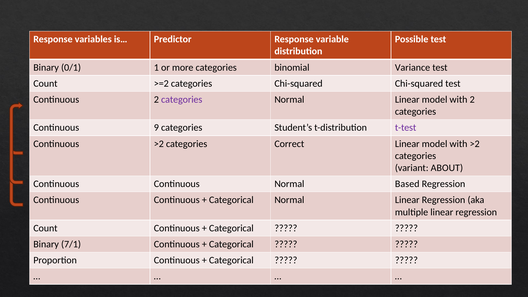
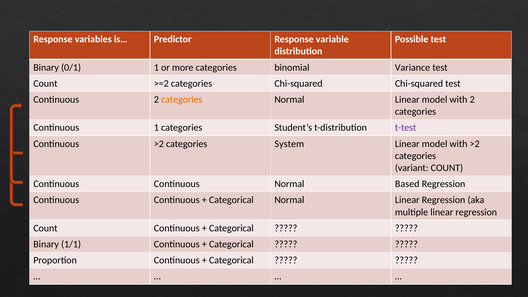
categories colour: purple -> orange (182, 100)
Continuous 9: 9 -> 1 (156, 128)
Correct: Correct -> System (289, 144)
variant ABOUT: ABOUT -> COUNT (447, 168)
7/1: 7/1 -> 1/1 (71, 244)
